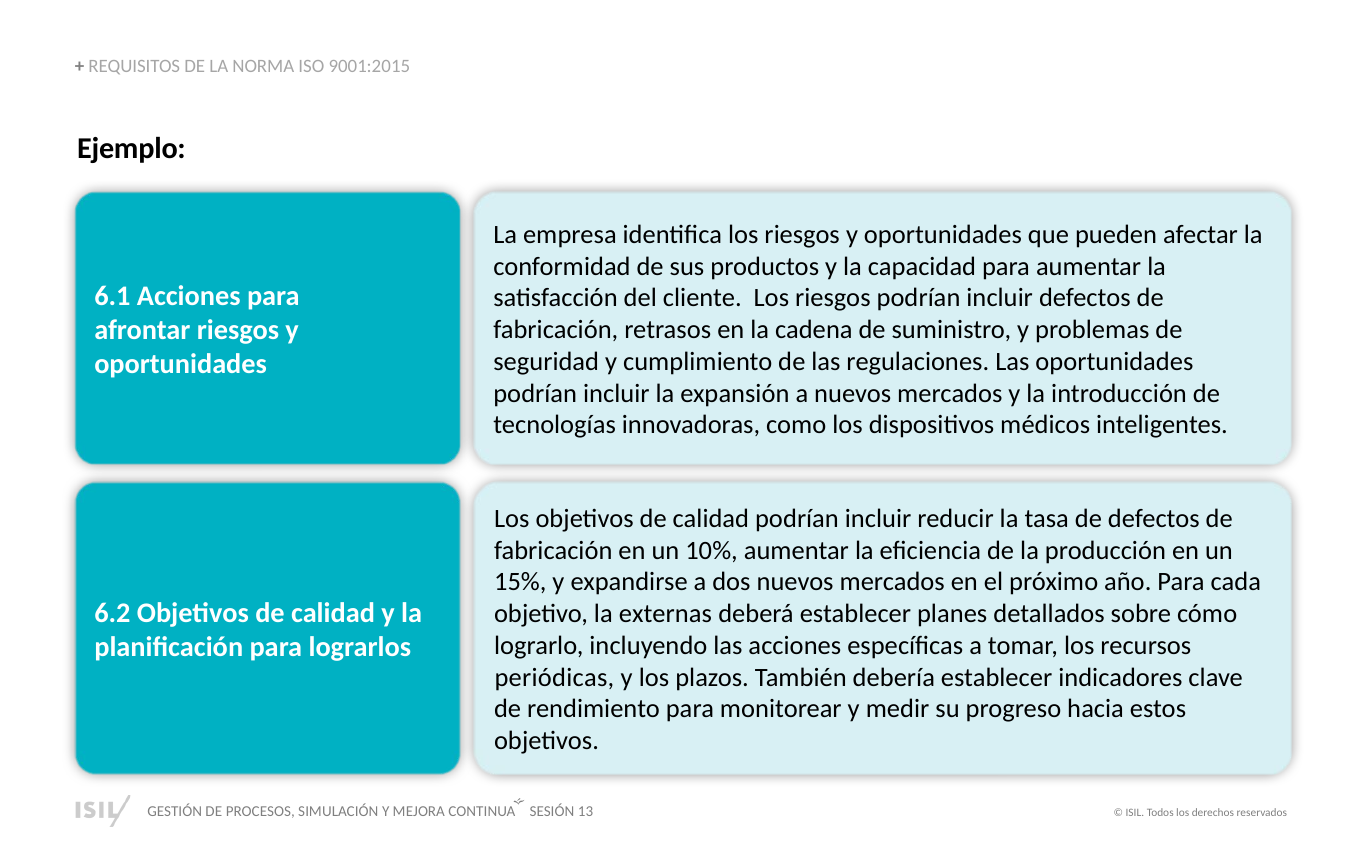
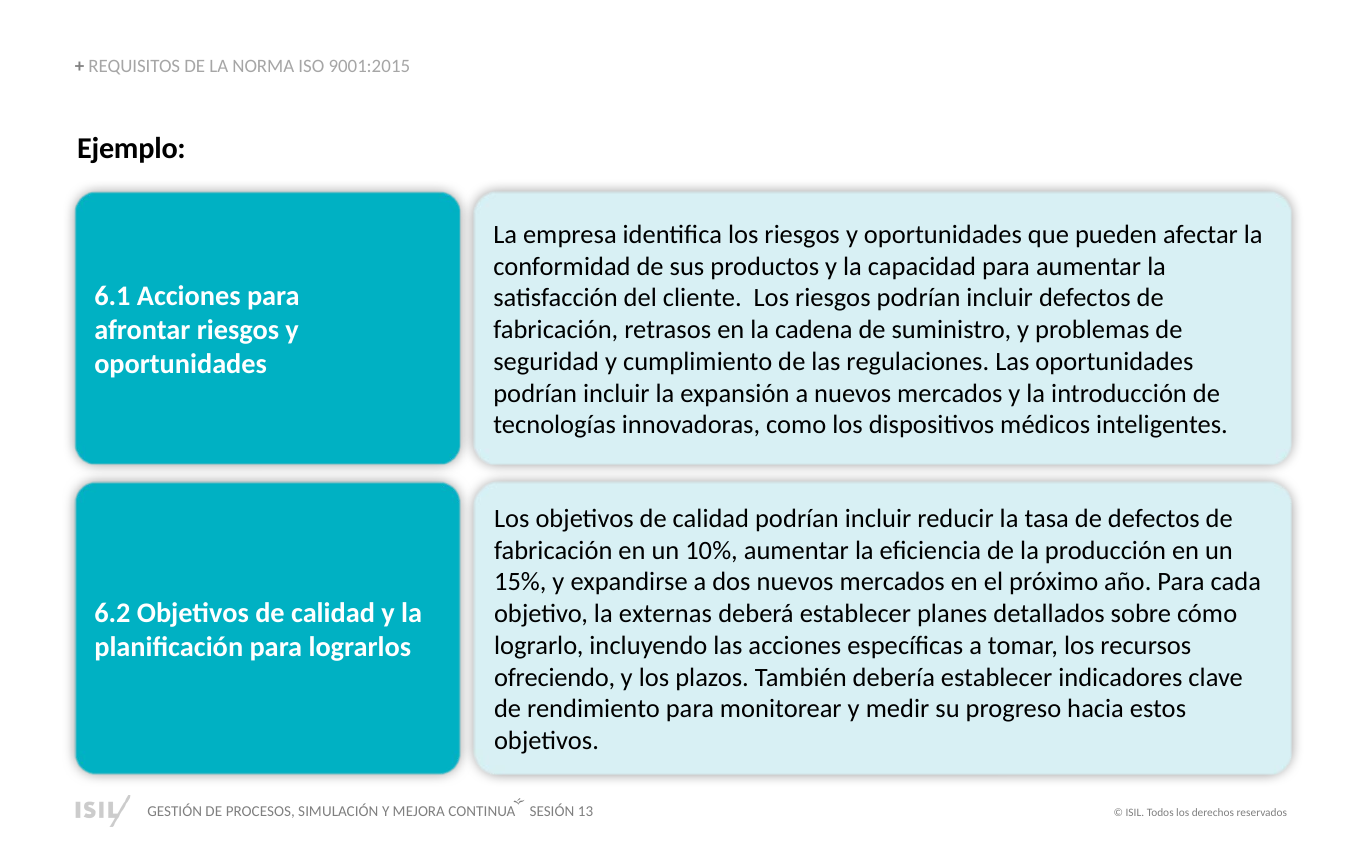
periódicas: periódicas -> ofreciendo (555, 678)
